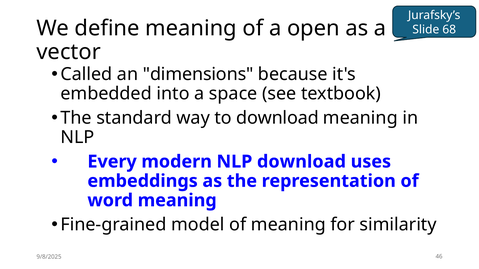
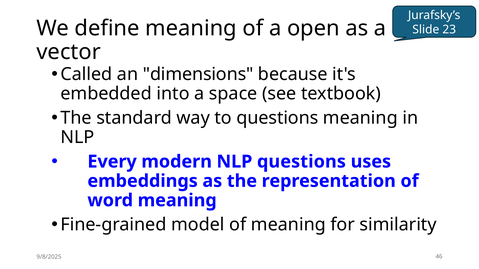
68: 68 -> 23 (449, 30)
to download: download -> questions (277, 118)
NLP download: download -> questions (301, 162)
